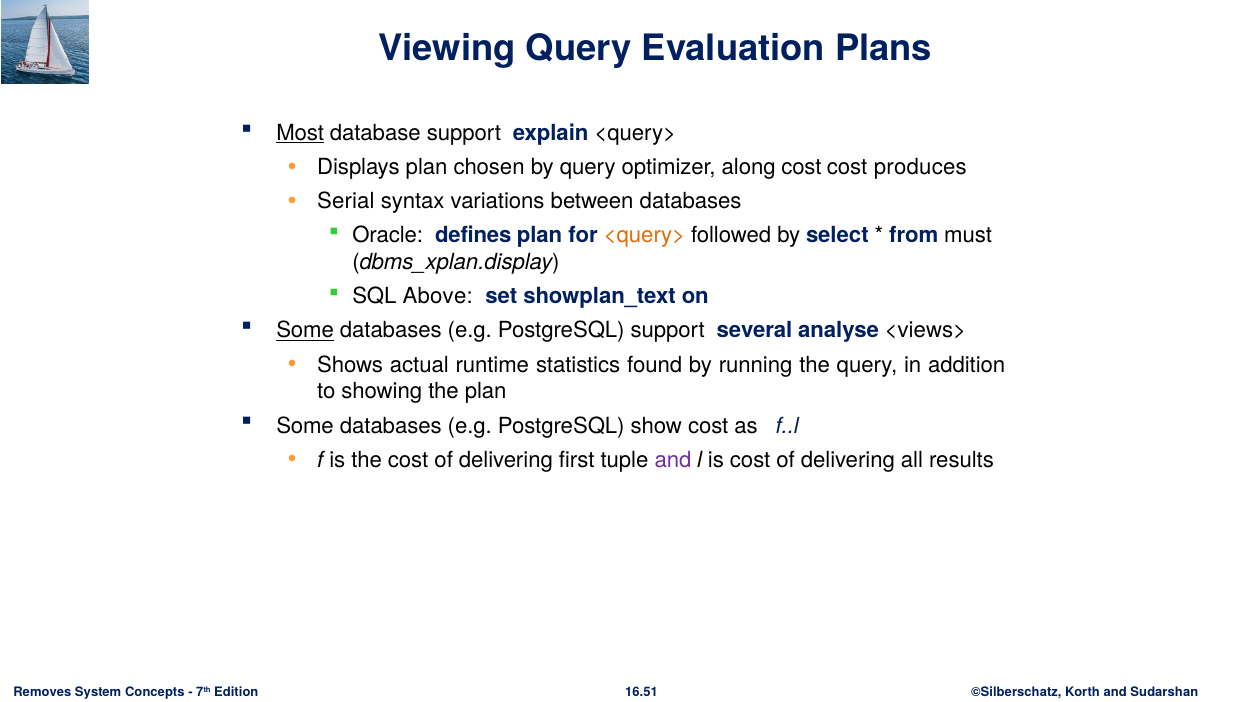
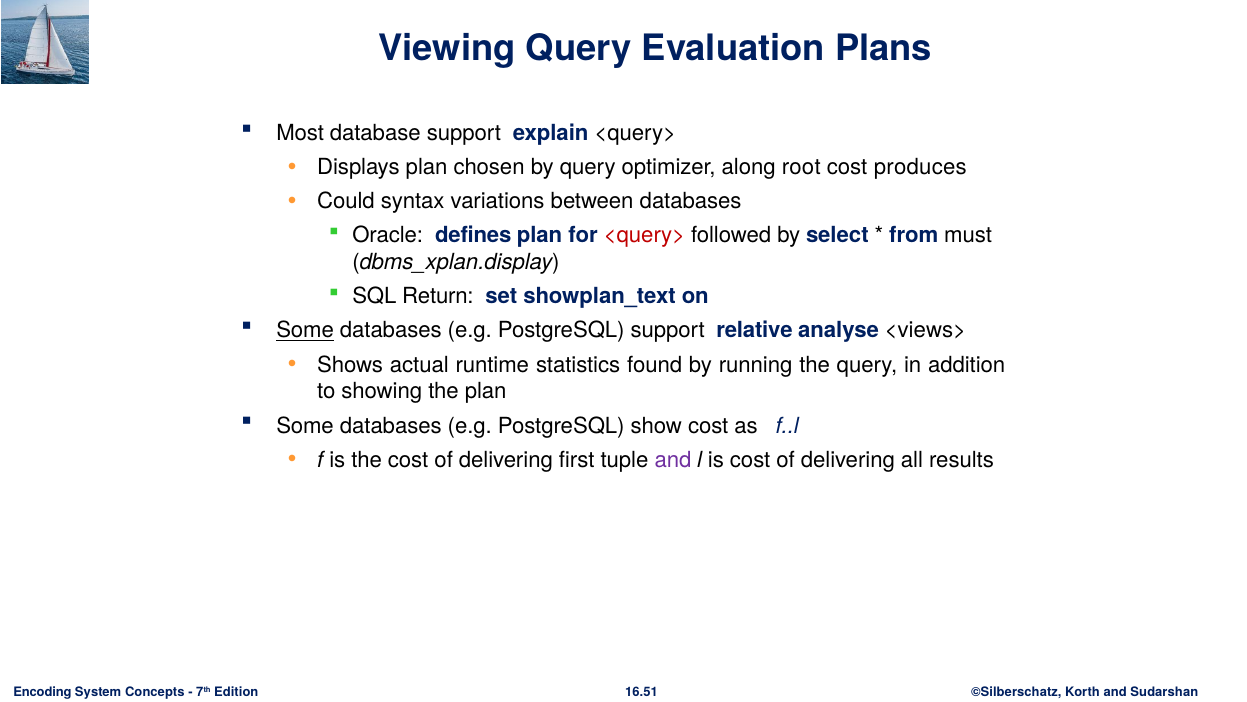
Most underline: present -> none (300, 133)
along cost: cost -> root (801, 167)
Serial: Serial -> Could (346, 201)
<query> colour: orange -> red (644, 235)
Above: Above -> Return (438, 296)
several: several -> relative (755, 330)
Removes: Removes -> Encoding (42, 691)
